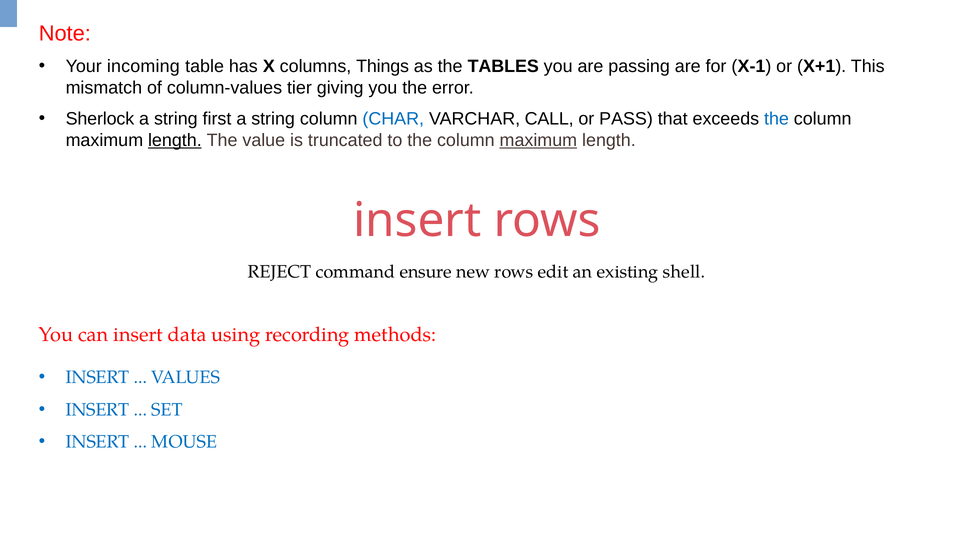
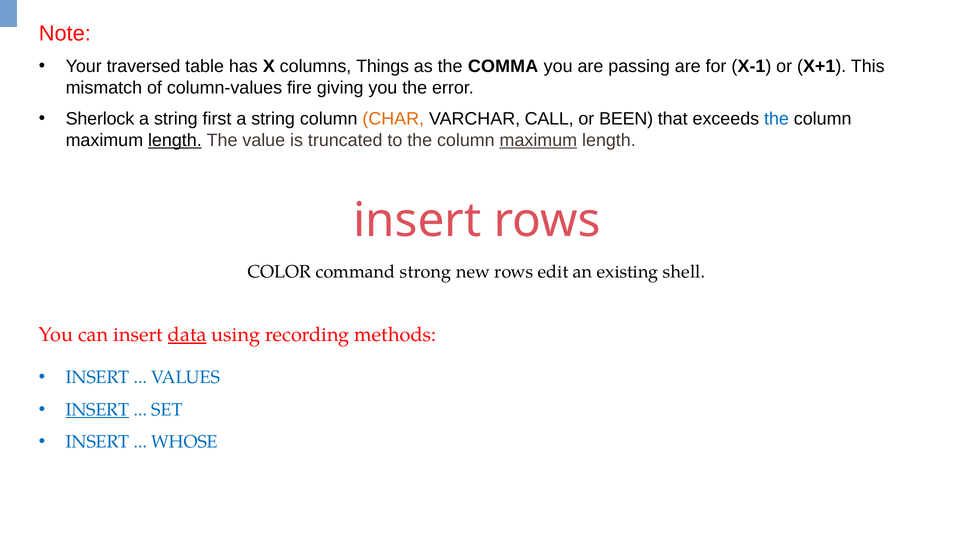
incoming: incoming -> traversed (143, 66)
TABLES: TABLES -> COMMA (503, 66)
tier: tier -> fire (299, 88)
CHAR colour: blue -> orange (393, 119)
PASS: PASS -> BEEN (626, 119)
REJECT: REJECT -> COLOR (280, 272)
ensure: ensure -> strong (426, 272)
data underline: none -> present (187, 334)
INSERT underline: none -> present (97, 409)
MOUSE: MOUSE -> WHOSE (184, 442)
